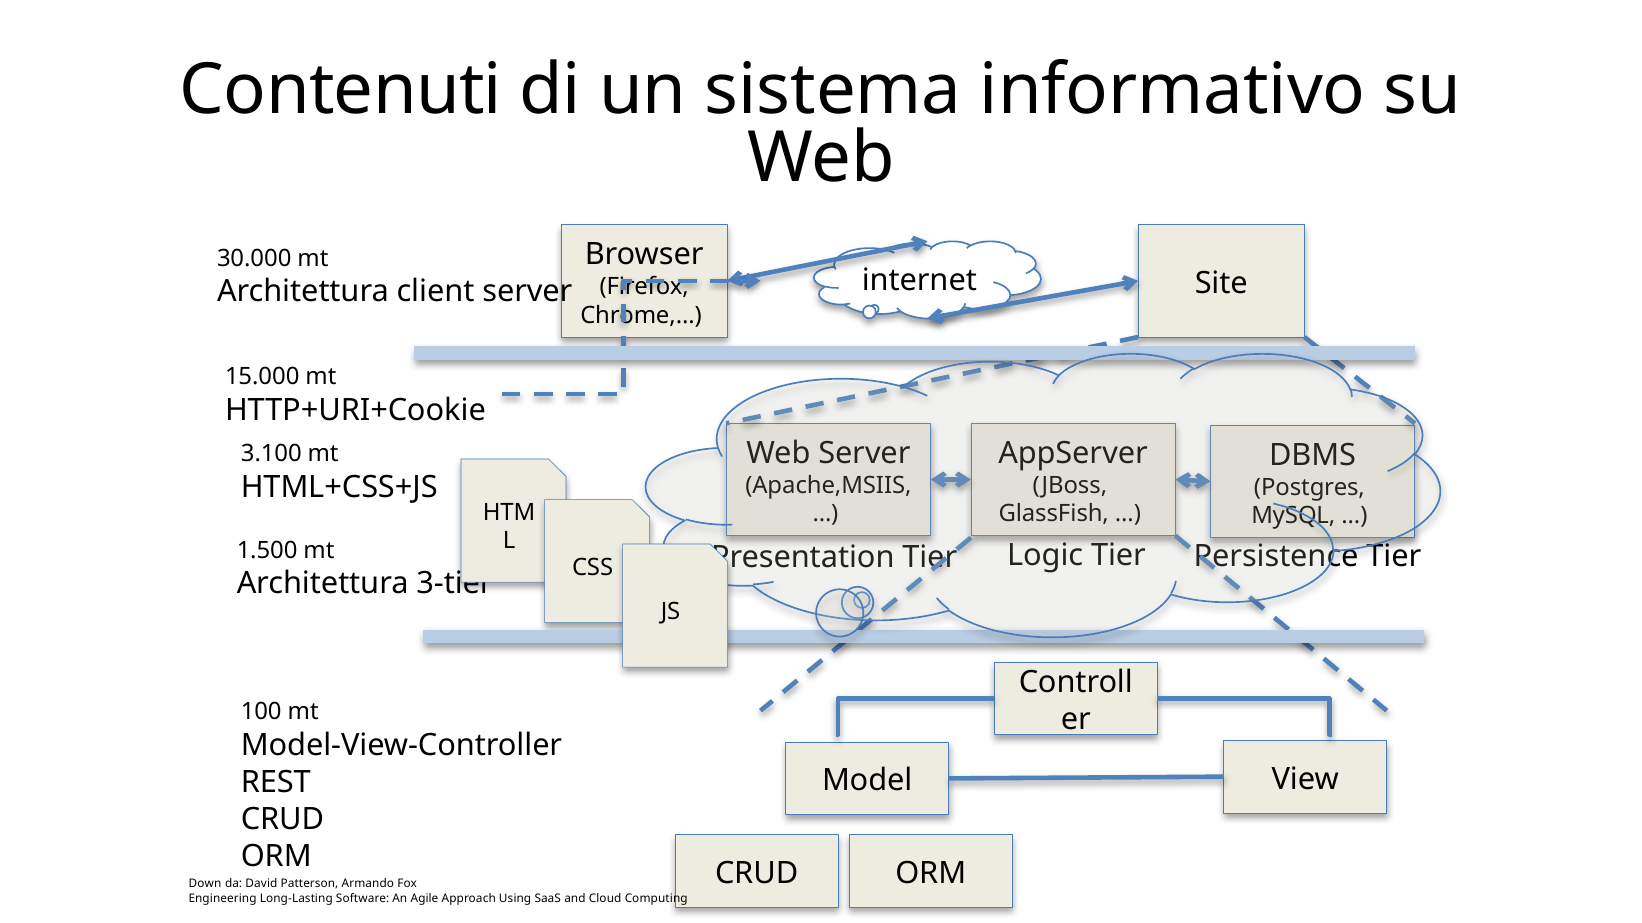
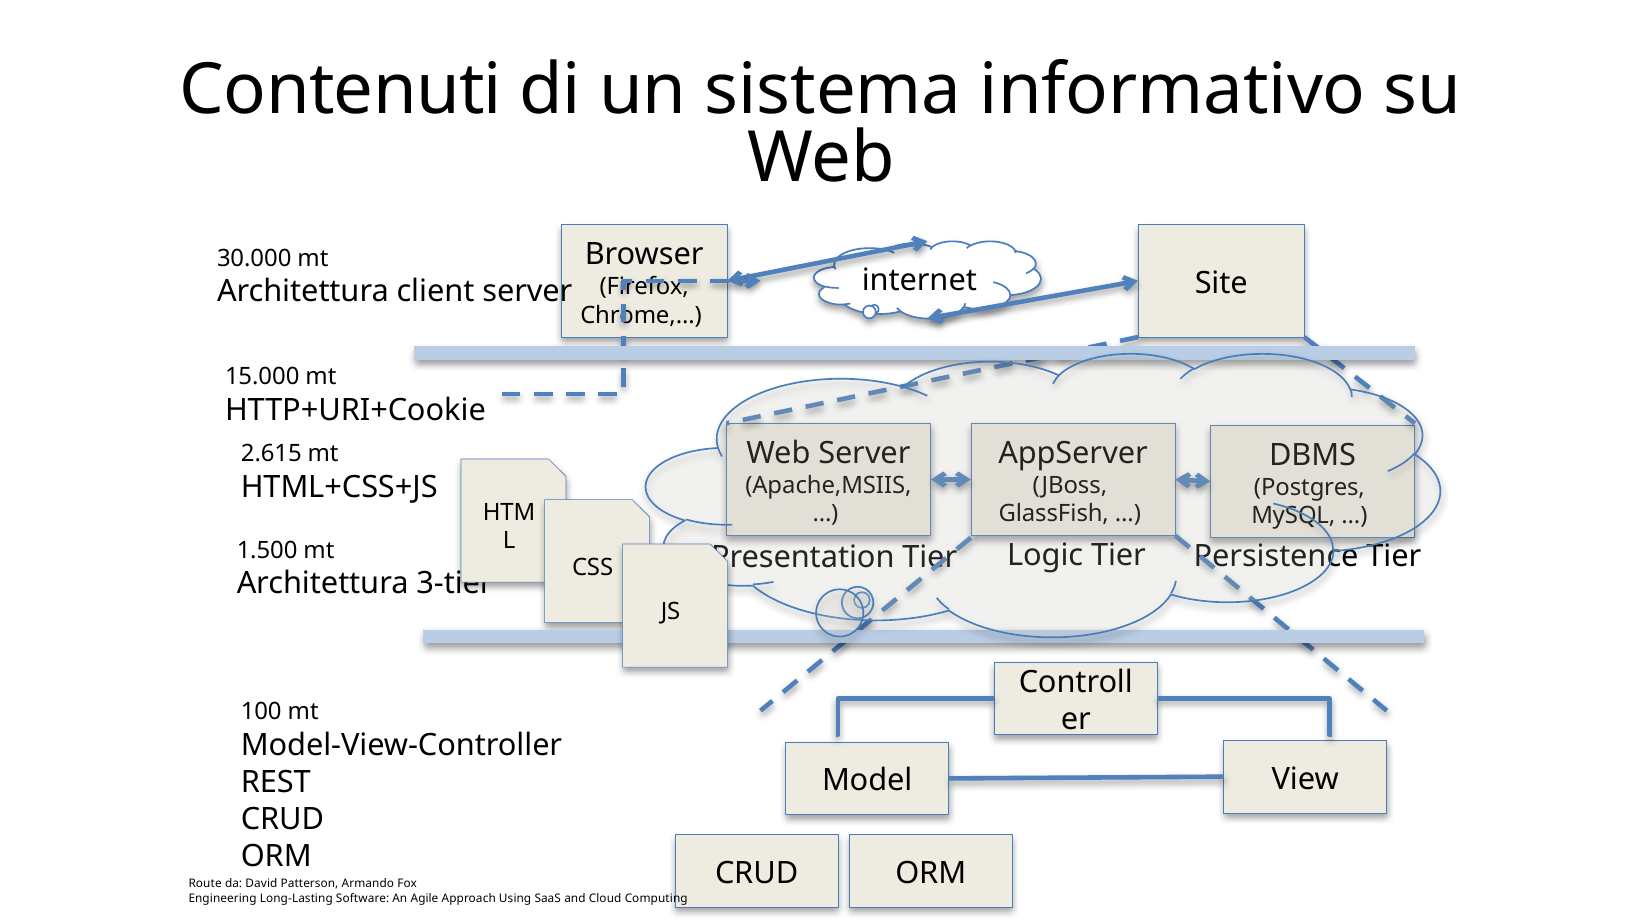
3.100: 3.100 -> 2.615 (271, 454)
Down: Down -> Route (205, 884)
